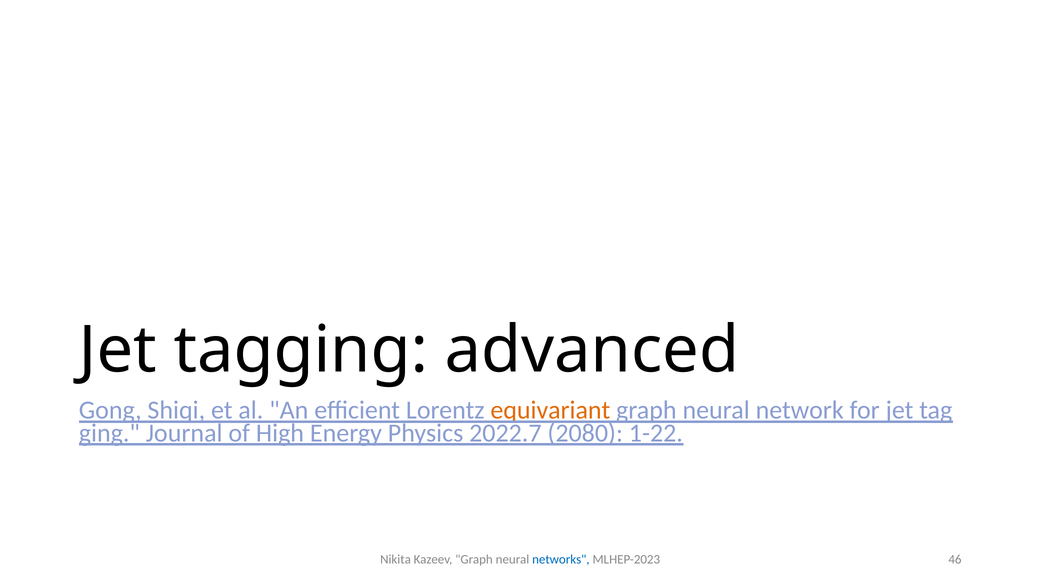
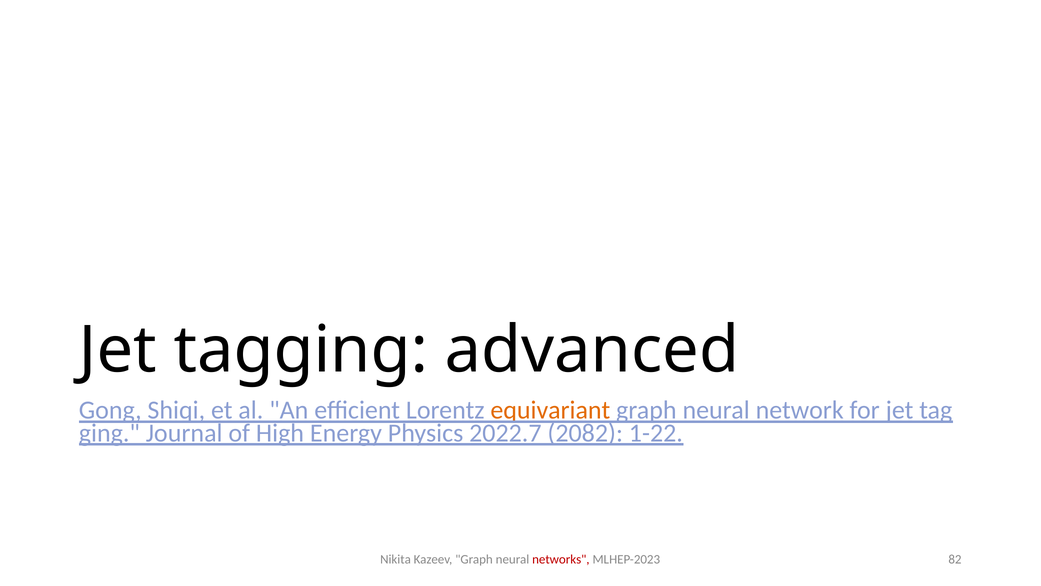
2080: 2080 -> 2082 (585, 433)
networks colour: blue -> red (561, 559)
46: 46 -> 82 (955, 559)
